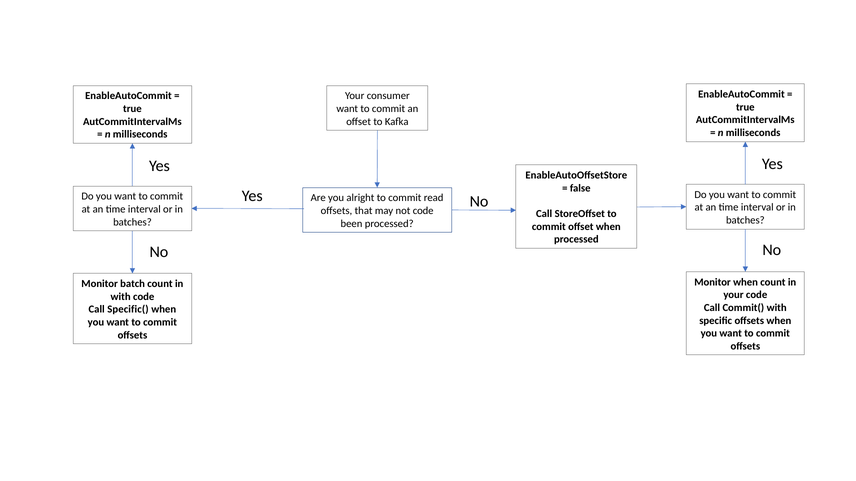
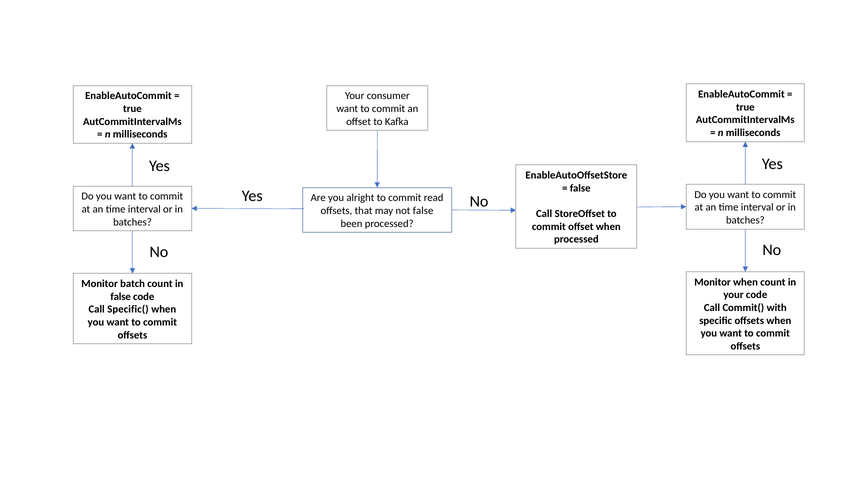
not code: code -> false (423, 211)
with: with -> false (121, 297)
